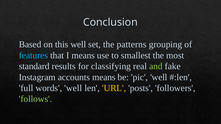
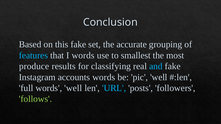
this well: well -> fake (78, 45)
patterns: patterns -> accurate (132, 45)
I means: means -> words (83, 55)
standard: standard -> produce (34, 66)
and colour: light green -> light blue (156, 66)
accounts means: means -> words (104, 77)
URL colour: yellow -> light blue (114, 88)
